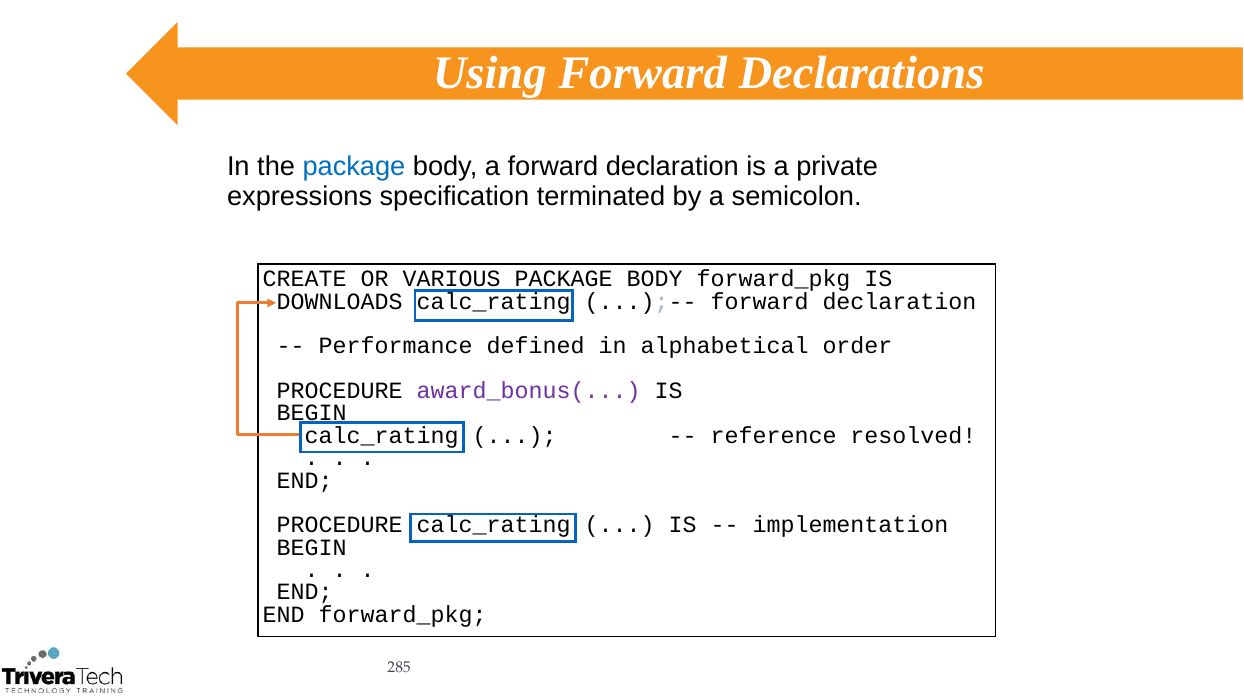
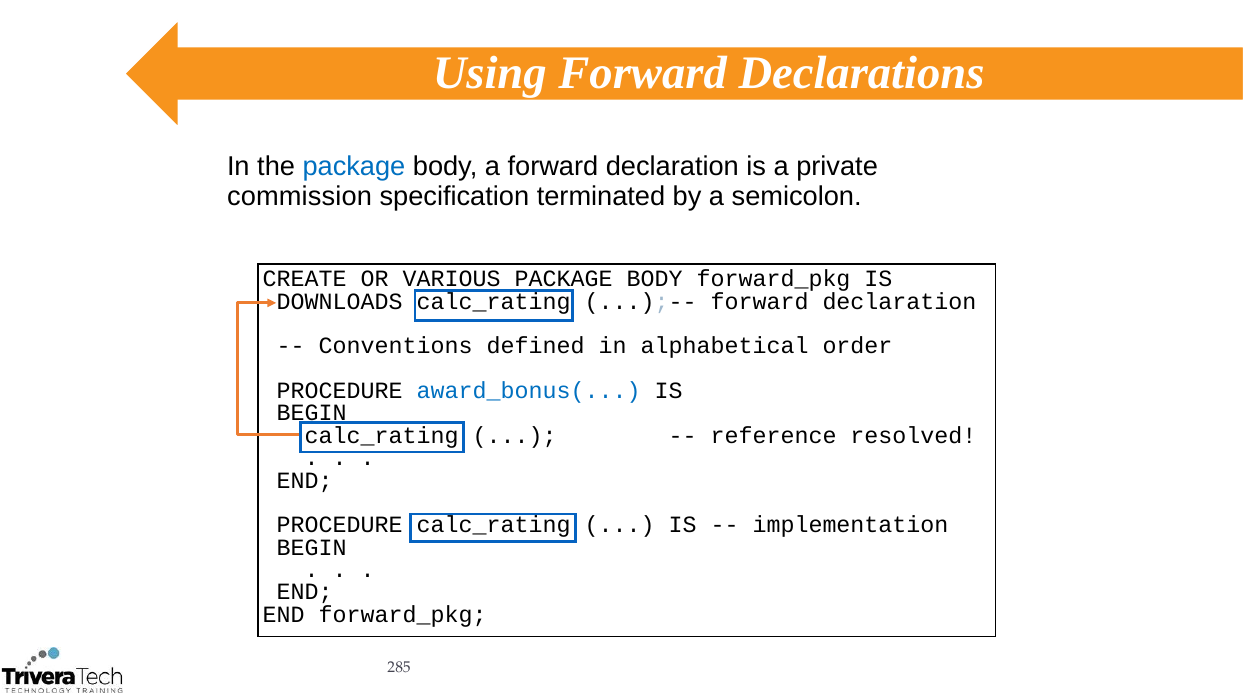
expressions: expressions -> commission (300, 196)
Performance: Performance -> Conventions (396, 346)
award_bonus( colour: purple -> blue (529, 391)
